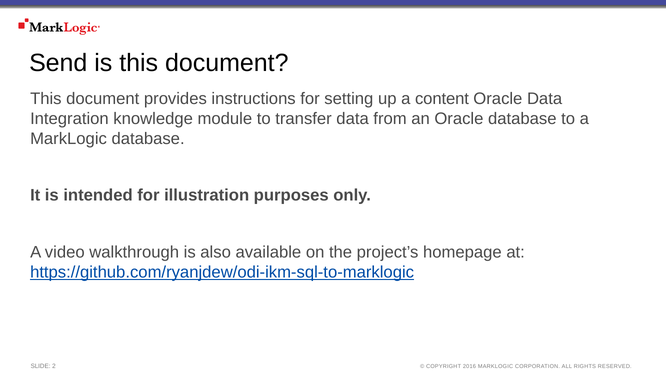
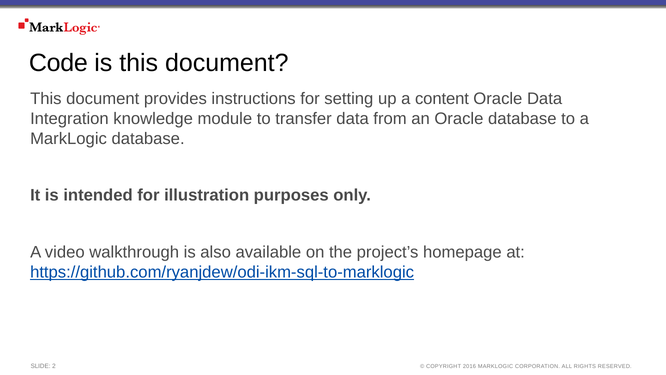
Send: Send -> Code (58, 63)
